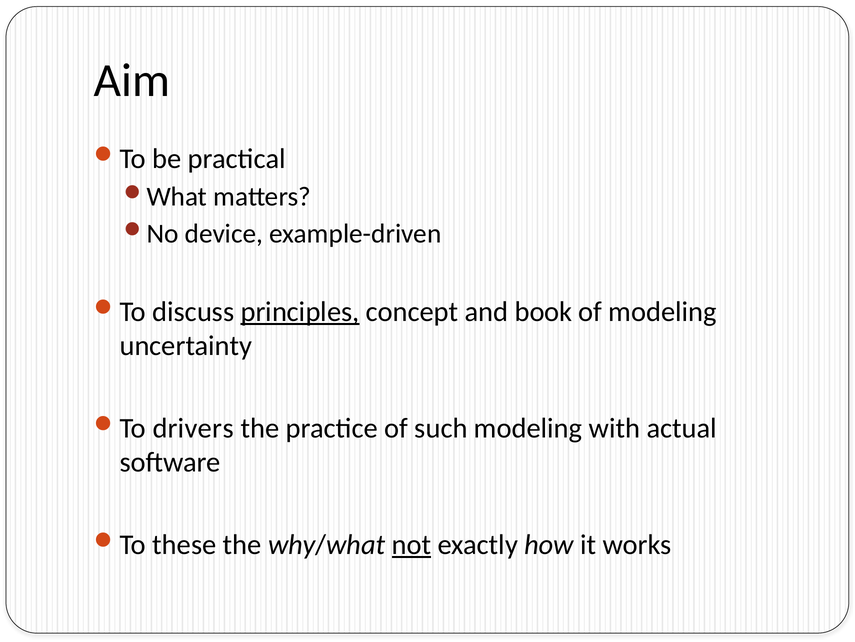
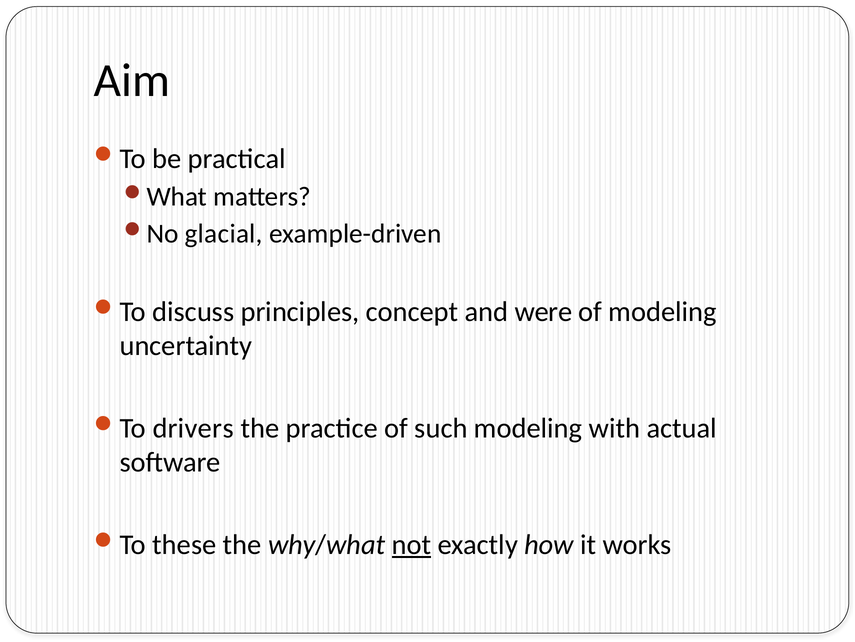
device: device -> glacial (224, 234)
principles underline: present -> none (300, 311)
book: book -> were (543, 311)
